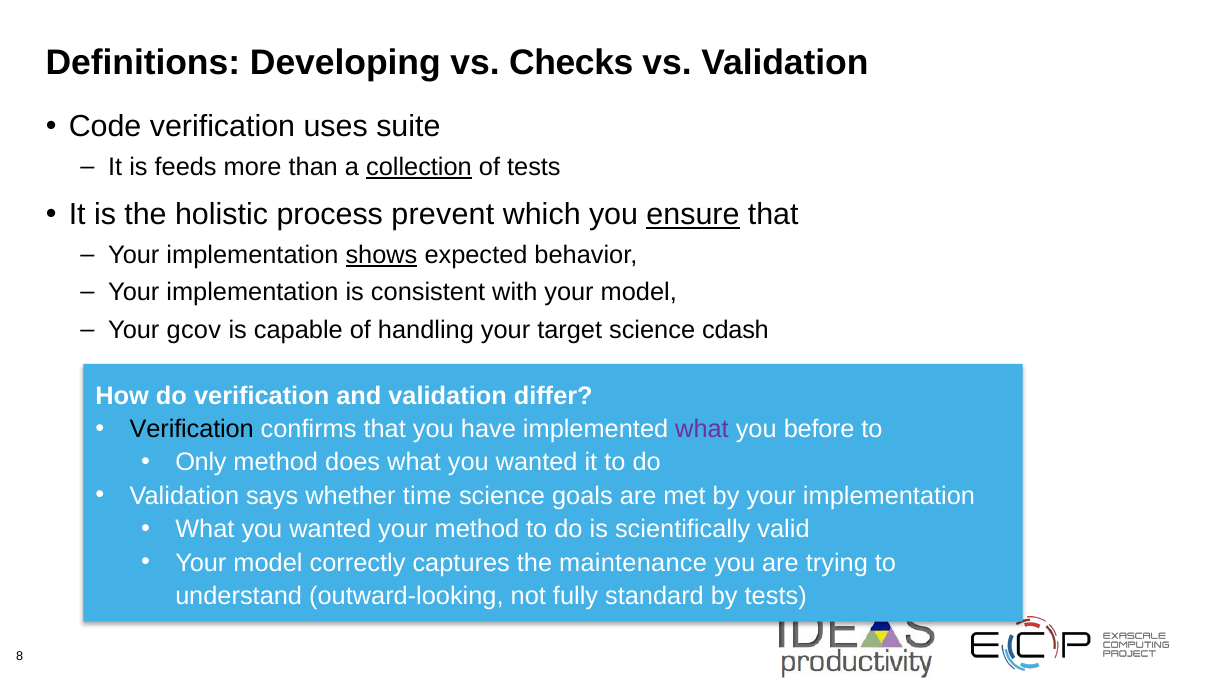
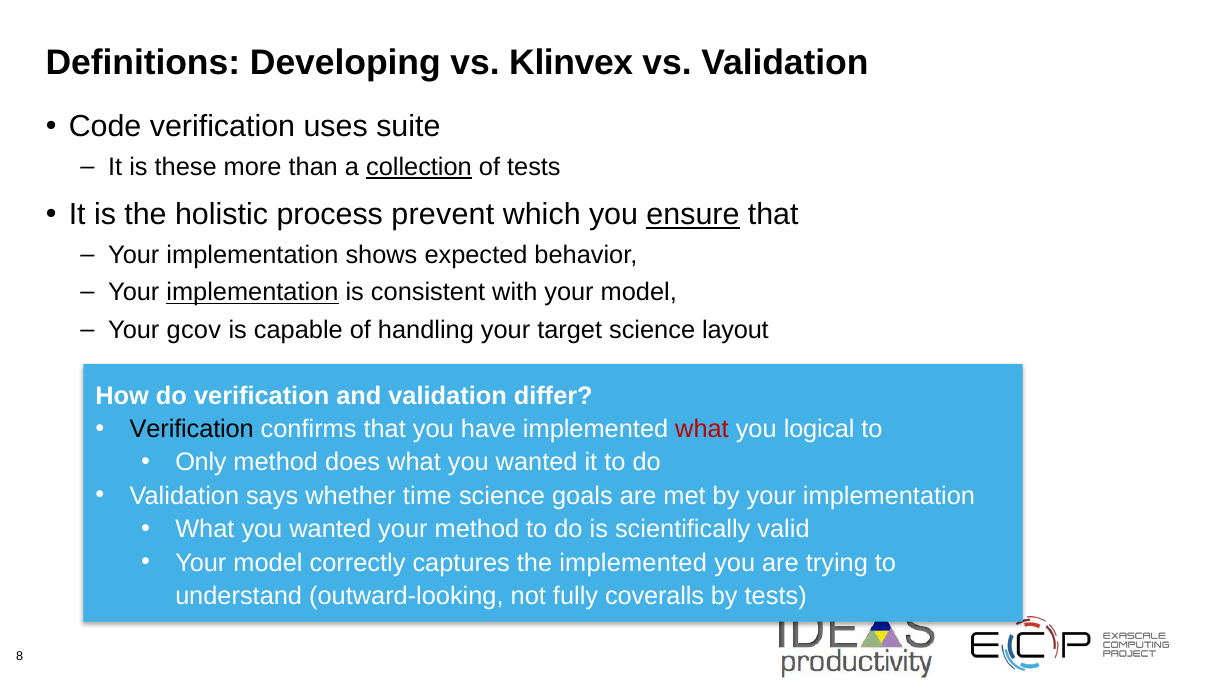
Checks: Checks -> Klinvex (571, 63)
feeds: feeds -> these (186, 167)
shows underline: present -> none (381, 255)
implementation underline: none -> present (252, 293)
cdash: cdash -> layout (735, 330)
what colour: purple -> red (702, 429)
before: before -> logical (819, 429)
the maintenance: maintenance -> implemented (633, 563)
standard: standard -> coveralls (655, 596)
